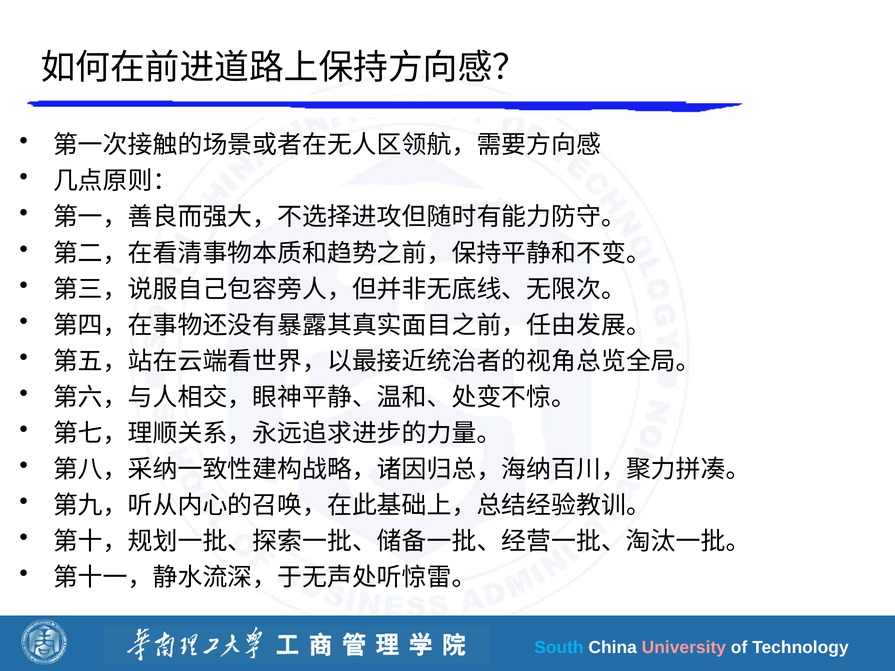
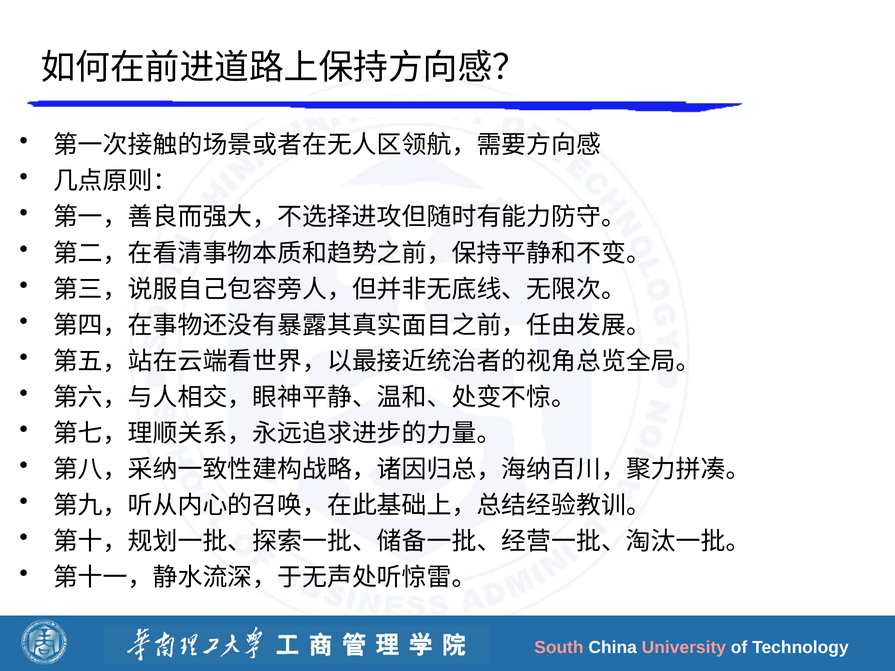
South colour: light blue -> pink (559, 648)
